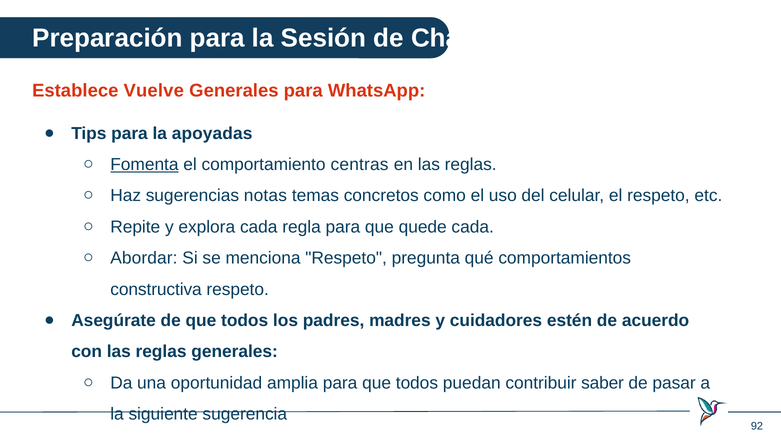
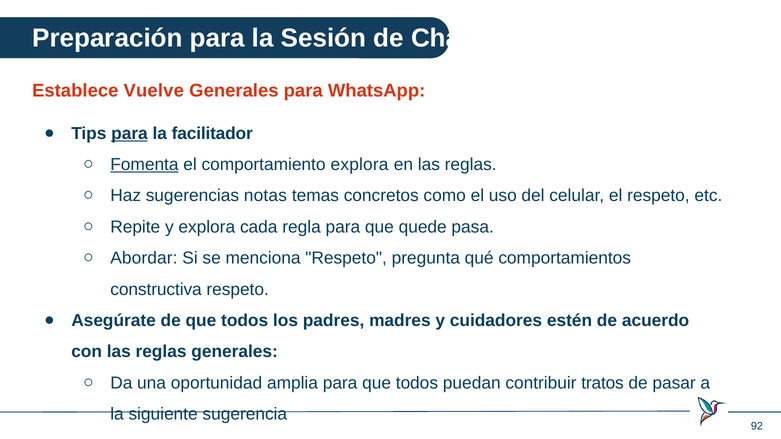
para underline: none -> present (129, 134)
apoyadas: apoyadas -> facilitador (212, 134)
comportamiento centras: centras -> explora (360, 165)
quede cada: cada -> pasa (473, 227)
saber: saber -> tratos (603, 383)
